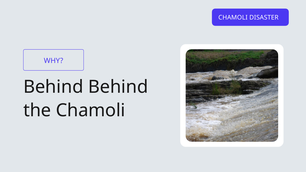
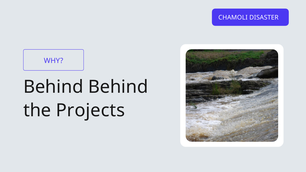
the Chamoli: Chamoli -> Projects (90, 110)
